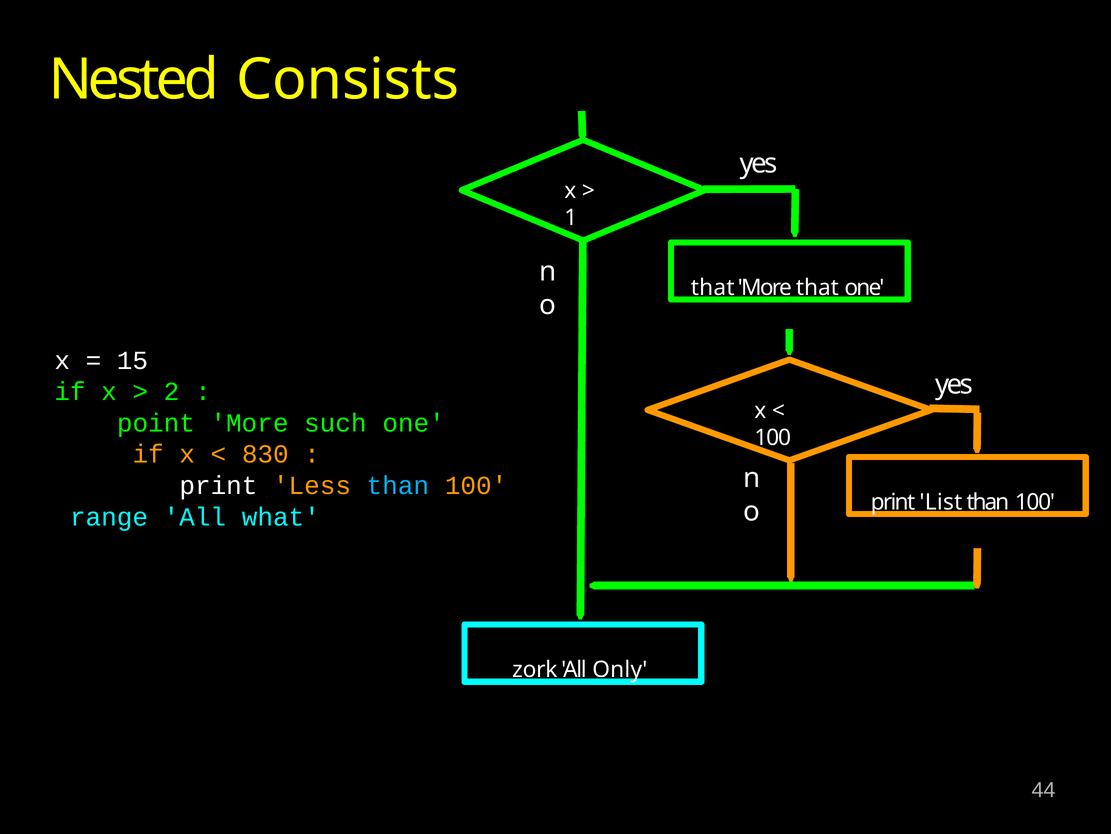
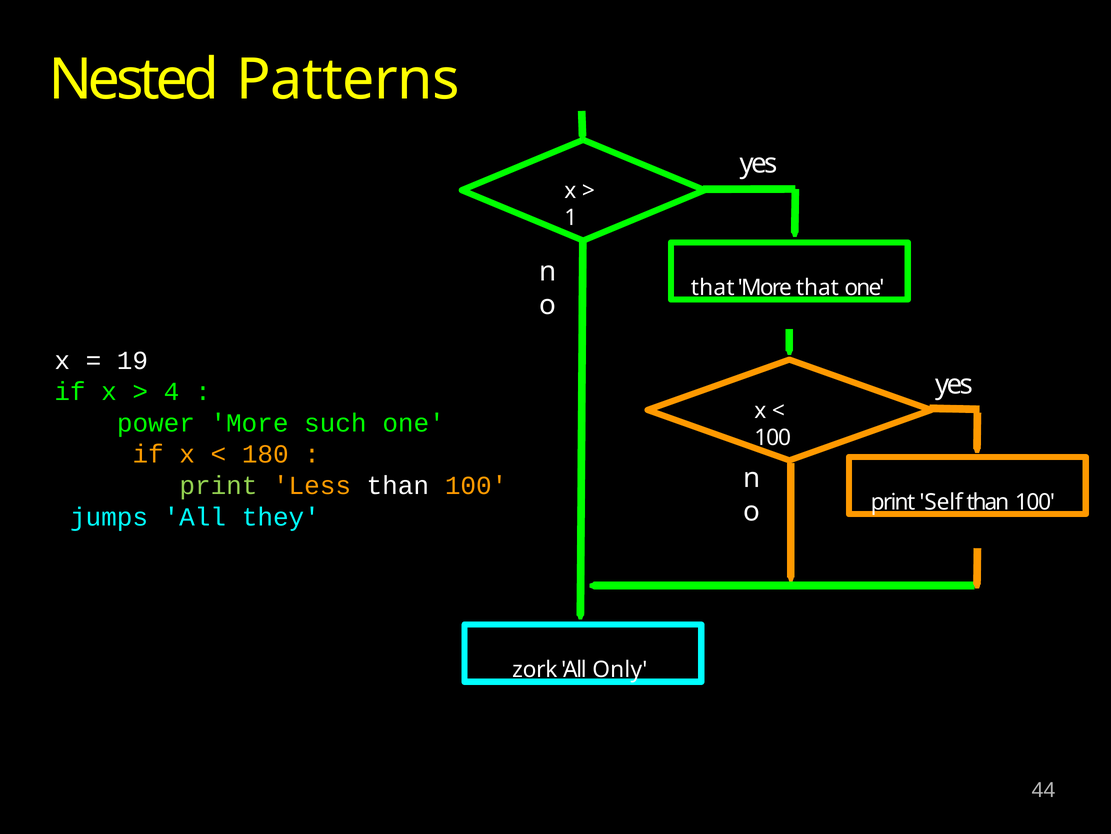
Consists: Consists -> Patterns (348, 80)
15: 15 -> 19 (132, 360)
2: 2 -> 4 (172, 391)
point: point -> power (156, 423)
830: 830 -> 180 (265, 454)
print colour: white -> light green (218, 485)
than colour: light blue -> white (398, 485)
List: List -> Self (941, 502)
range: range -> jumps (109, 516)
what: what -> they (281, 516)
